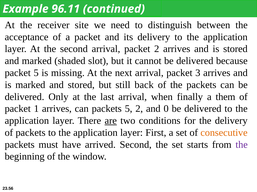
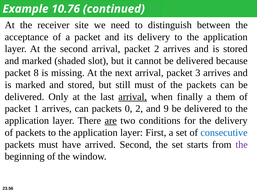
96.11: 96.11 -> 10.76 (66, 9)
packet 5: 5 -> 8 (36, 73)
still back: back -> must (144, 85)
arrival underline: none -> present (133, 97)
packets 5: 5 -> 0 (129, 109)
0: 0 -> 9 (166, 109)
consecutive colour: orange -> blue (224, 133)
